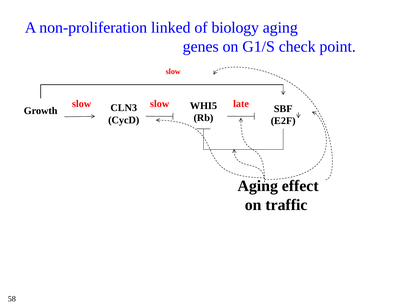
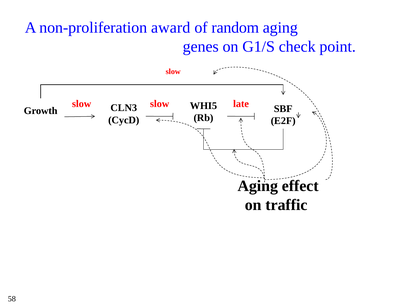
linked: linked -> award (171, 28)
biology: biology -> random (235, 28)
